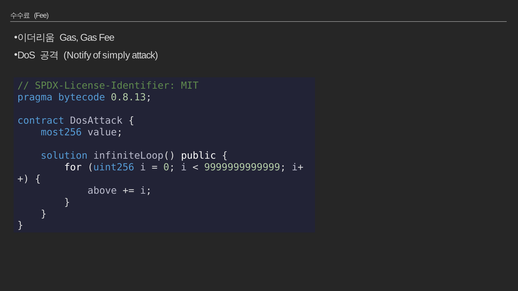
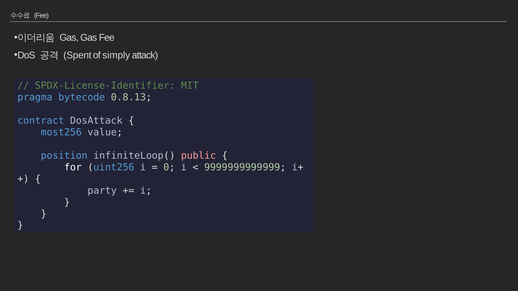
Notify: Notify -> Spent (77, 55)
solution: solution -> position (64, 156)
public colour: white -> pink (199, 156)
above: above -> party (102, 191)
